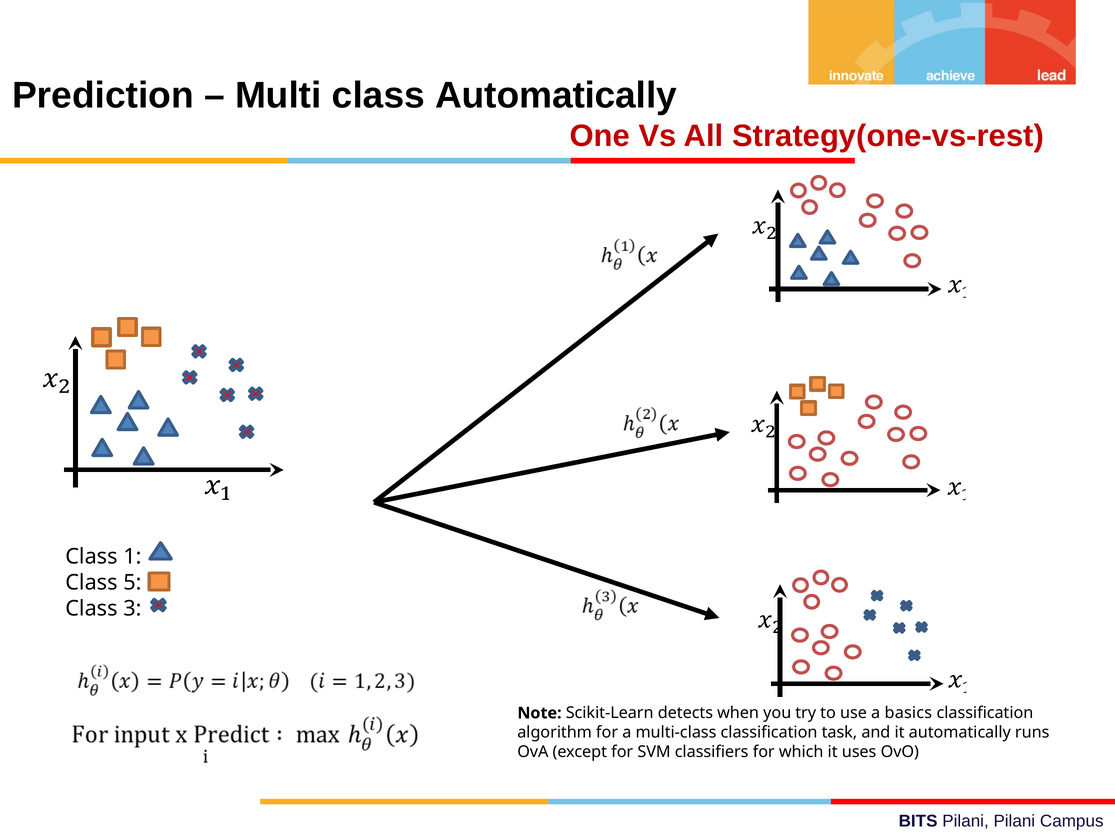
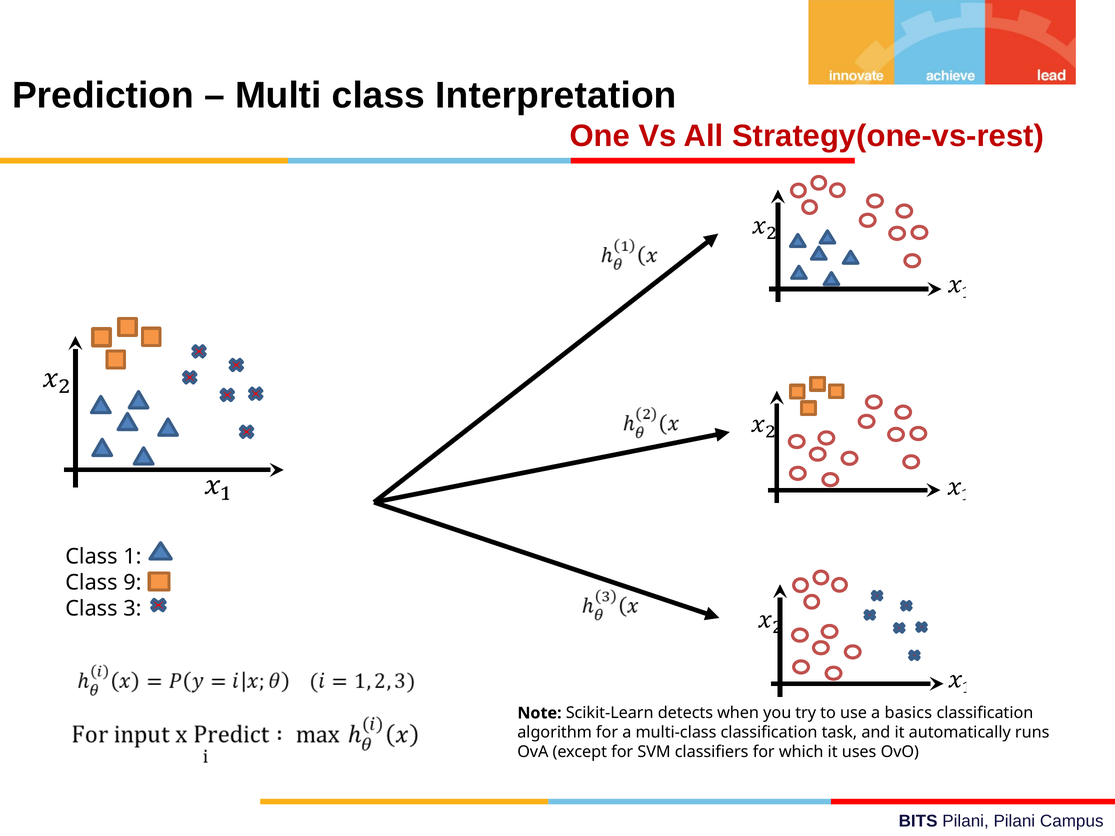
class Automatically: Automatically -> Interpretation (556, 96)
5: 5 -> 9 (132, 583)
